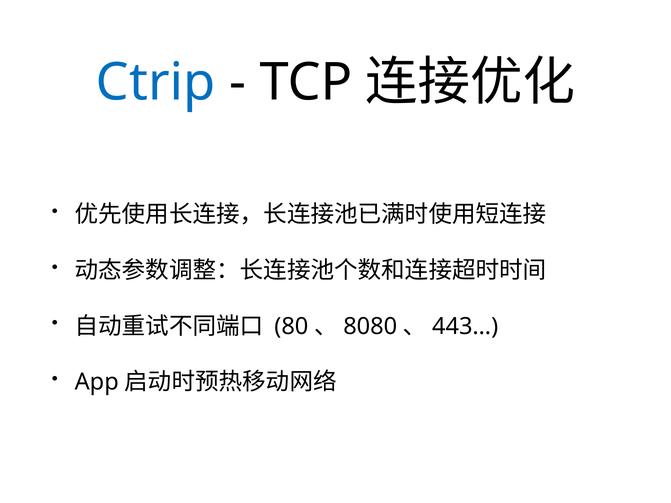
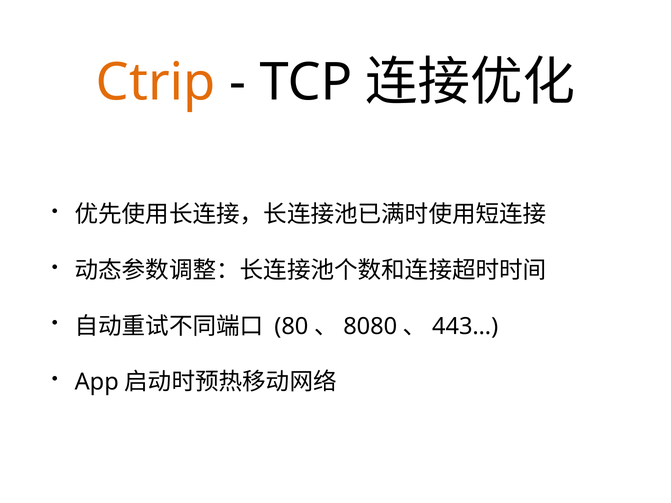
Ctrip colour: blue -> orange (156, 82)
